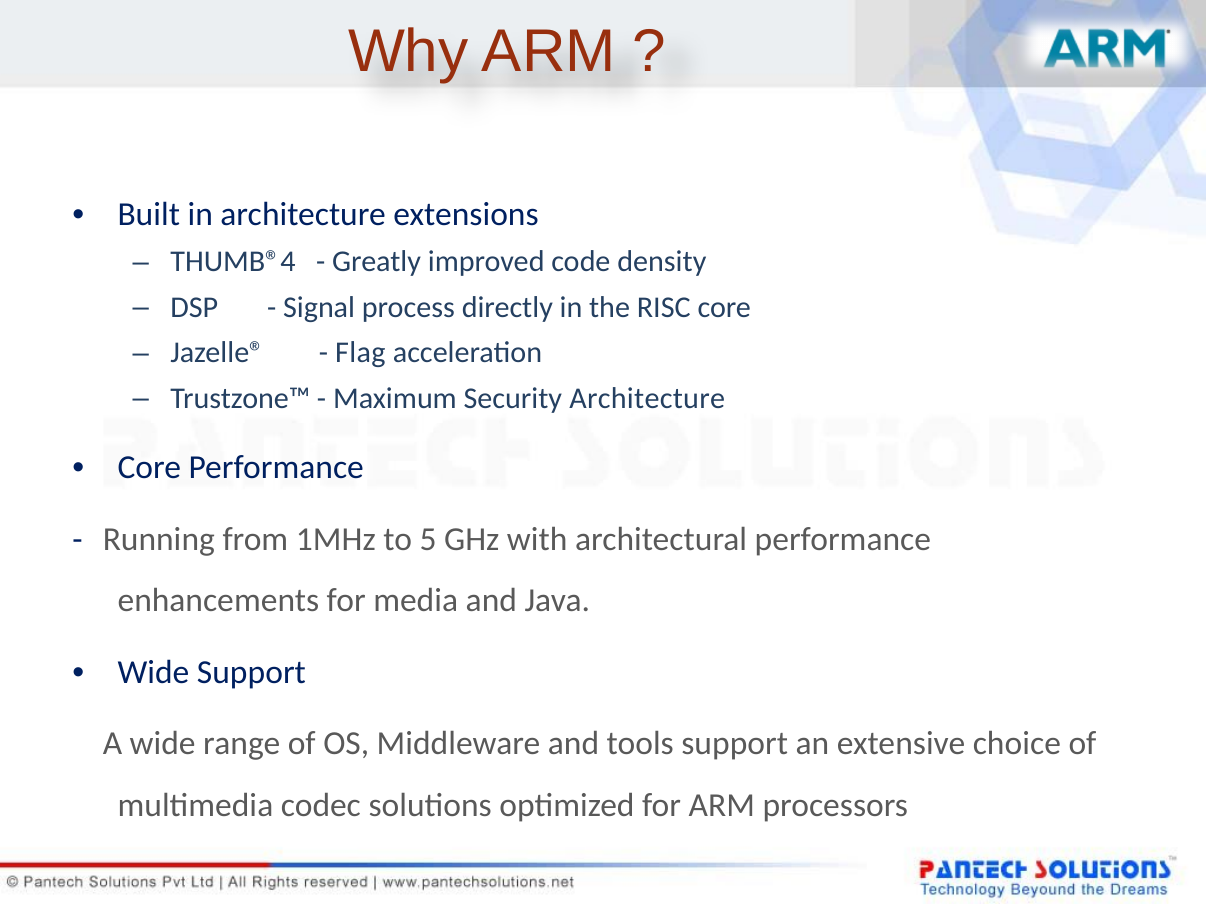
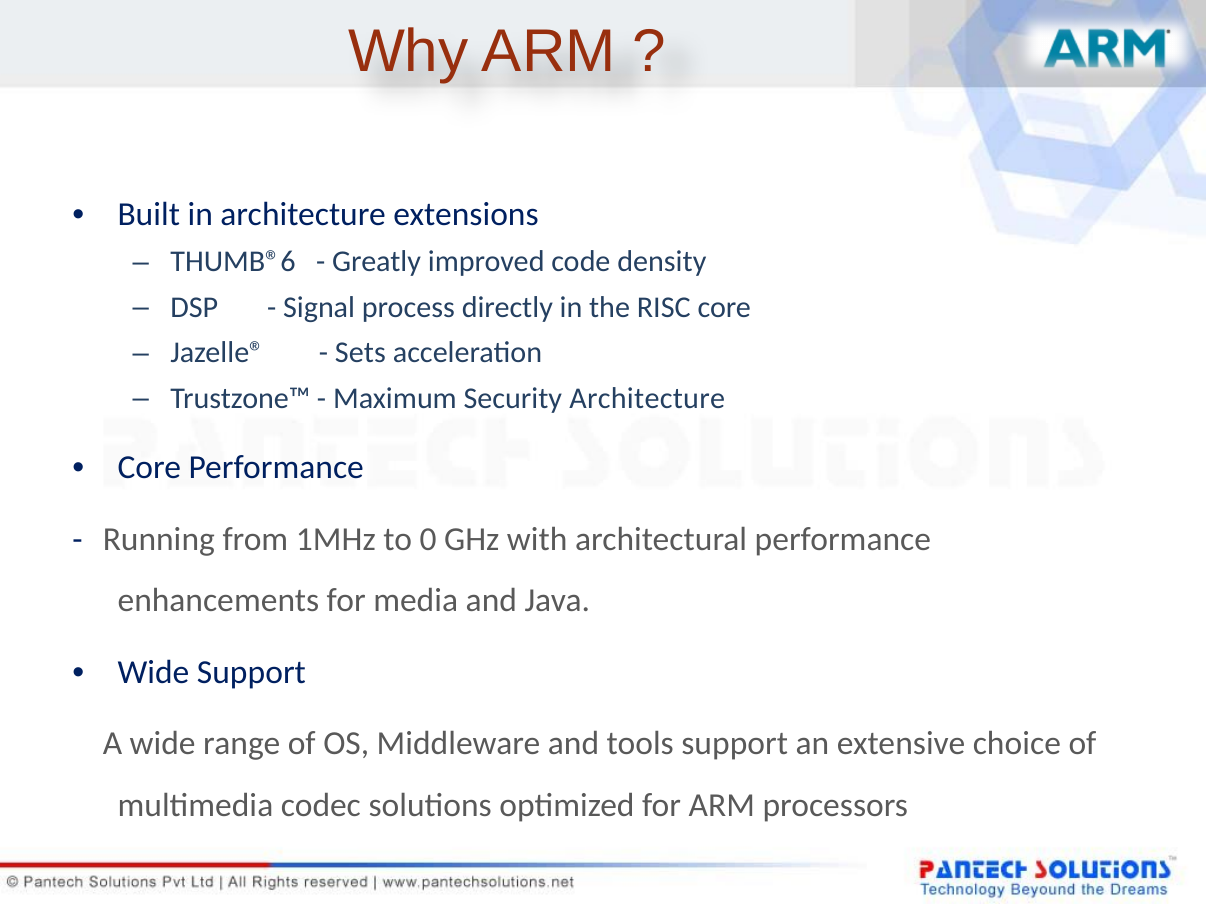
THUMB®4: THUMB®4 -> THUMB®6 (233, 262)
Flag: Flag -> Sets (360, 353)
5: 5 -> 0 (428, 539)
